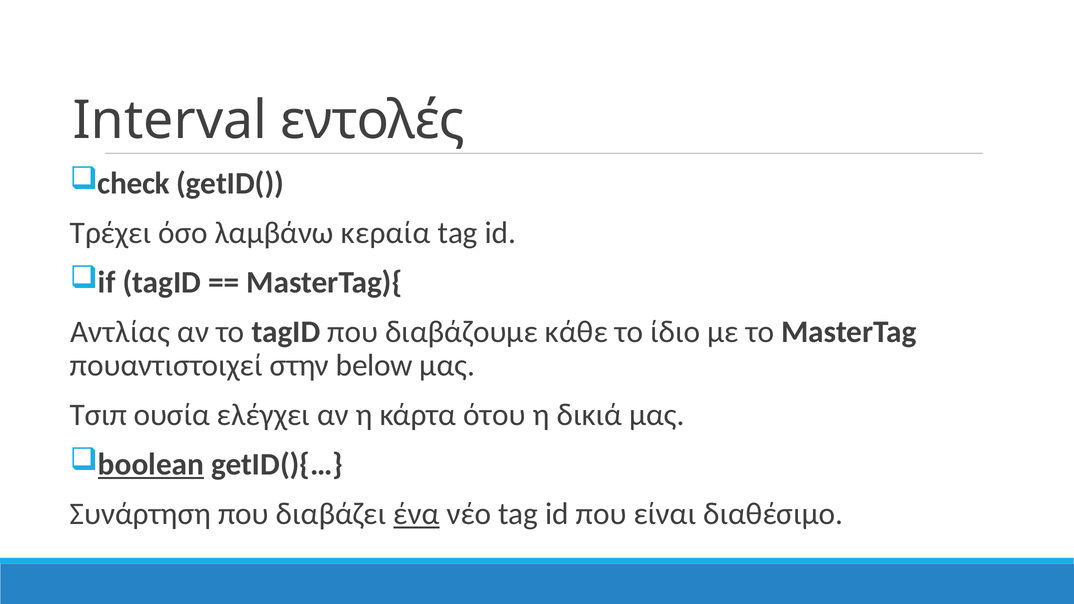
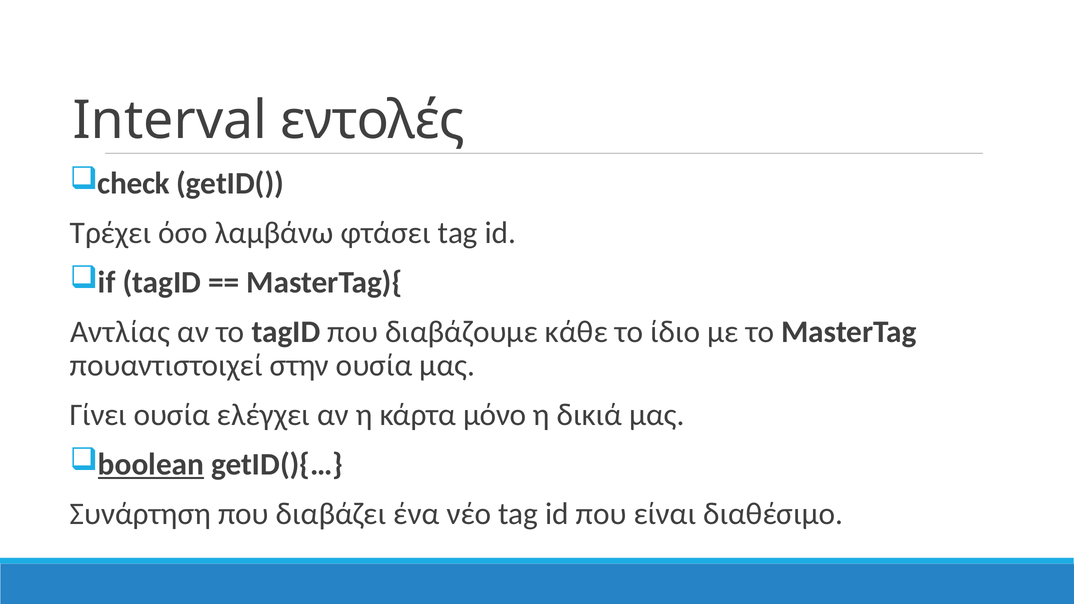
κεραία: κεραία -> φτάσει (386, 233)
στην below: below -> ουσία (374, 366)
Τσιπ: Τσιπ -> Γίνει (98, 415)
ότου: ότου -> μόνο (495, 415)
ένα underline: present -> none (416, 514)
